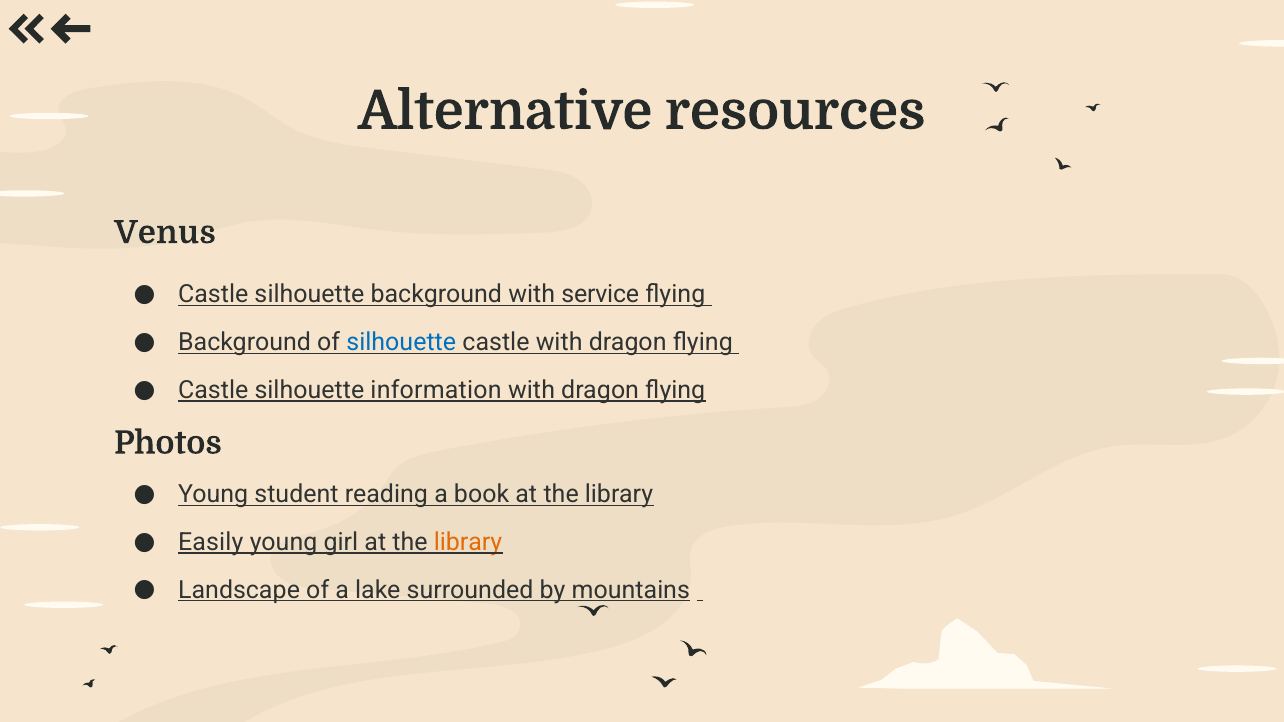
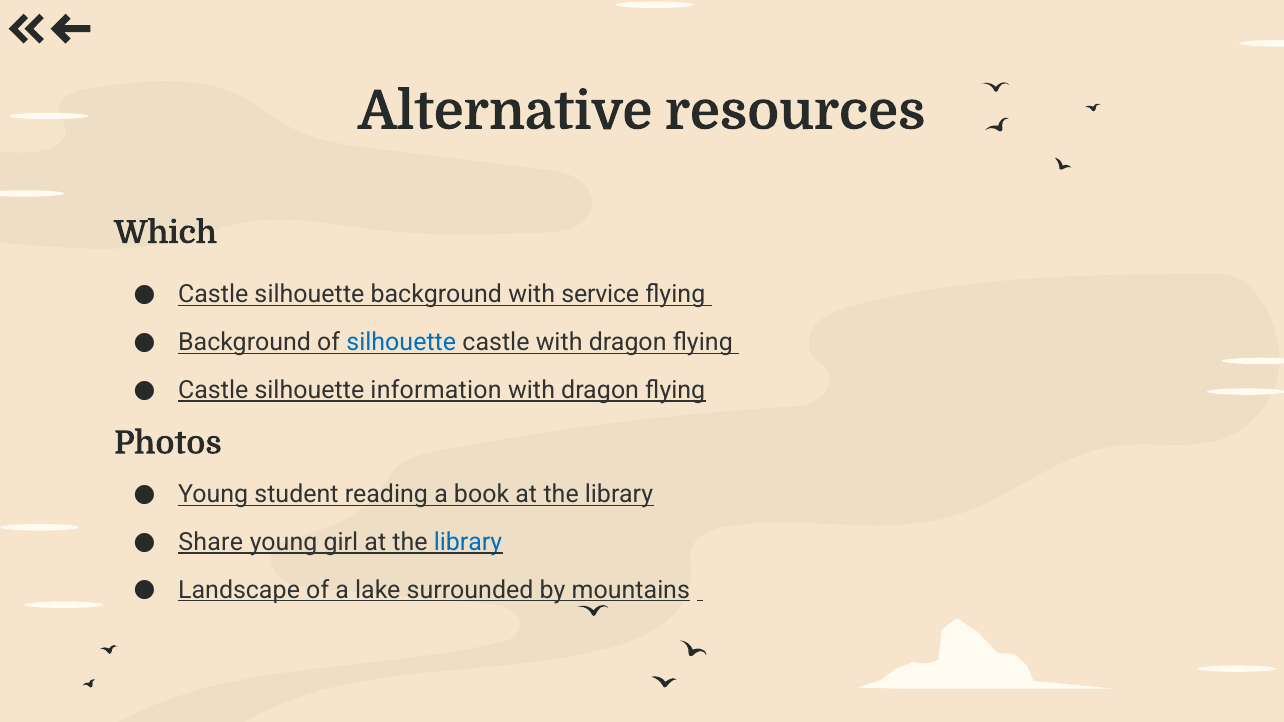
Venus: Venus -> Which (165, 233)
Easily: Easily -> Share (211, 543)
library colour: orange -> blue (468, 543)
